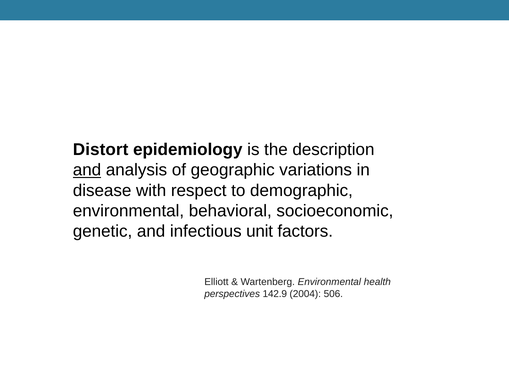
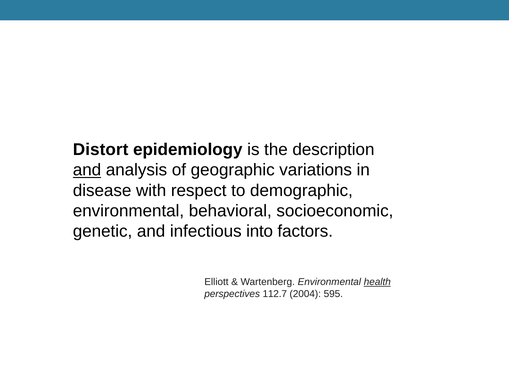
unit: unit -> into (260, 231)
health underline: none -> present (377, 282)
142.9: 142.9 -> 112.7 (275, 294)
506: 506 -> 595 (333, 294)
